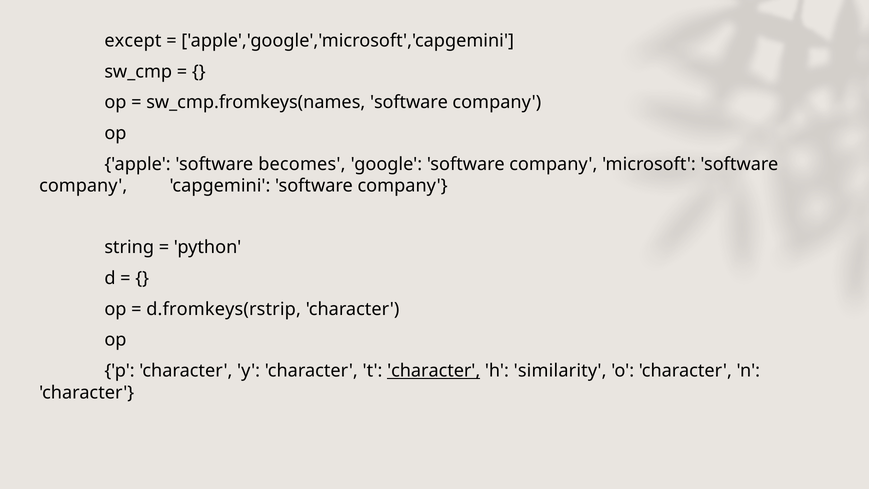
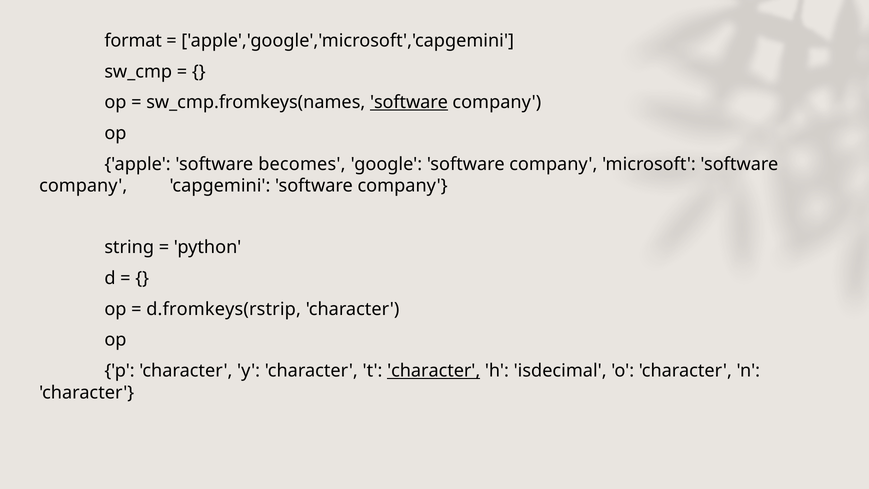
except: except -> format (133, 41)
software underline: none -> present (409, 102)
similarity: similarity -> isdecimal (560, 371)
